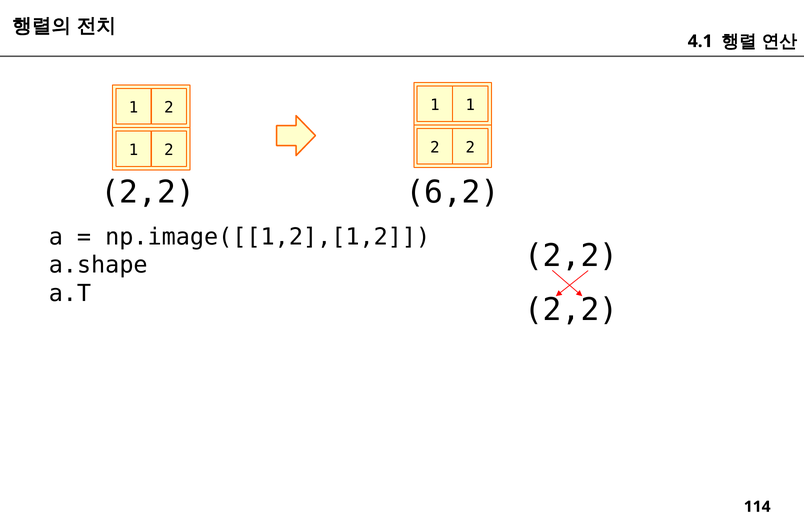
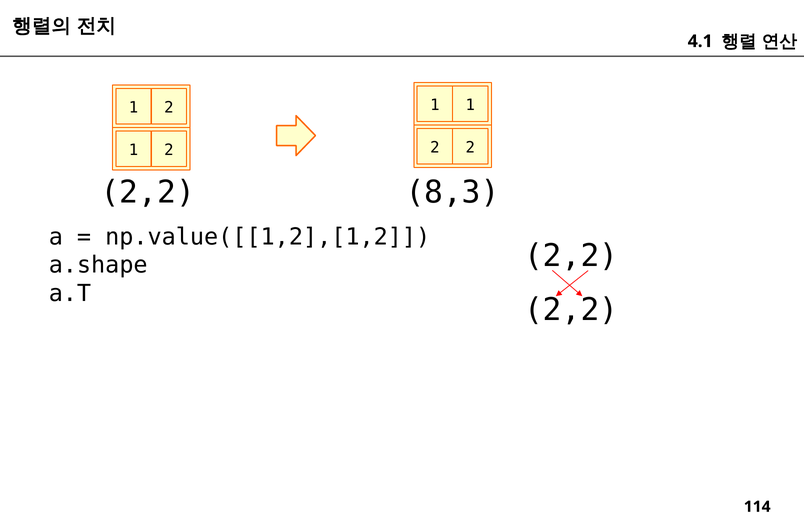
6,2: 6,2 -> 8,3 (453, 193)
np.image([[1,2],[1,2: np.image([[1,2],[1,2 -> np.value([[1,2],[1,2 (268, 237)
